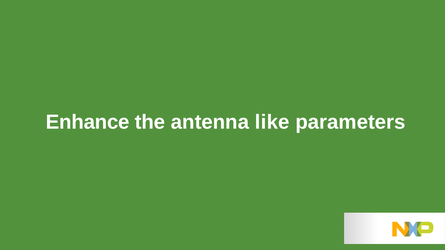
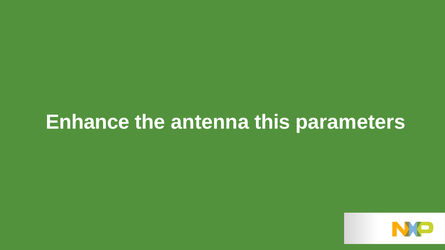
like: like -> this (272, 122)
